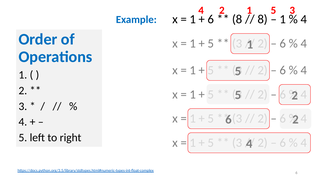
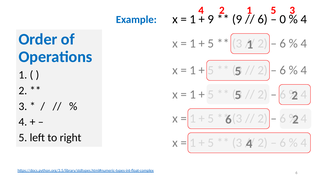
6: 6 -> 9 (211, 19)
8: 8 -> 9 (237, 19)
8: 8 -> 6 (263, 19)
1: 1 -> 0 (283, 19)
